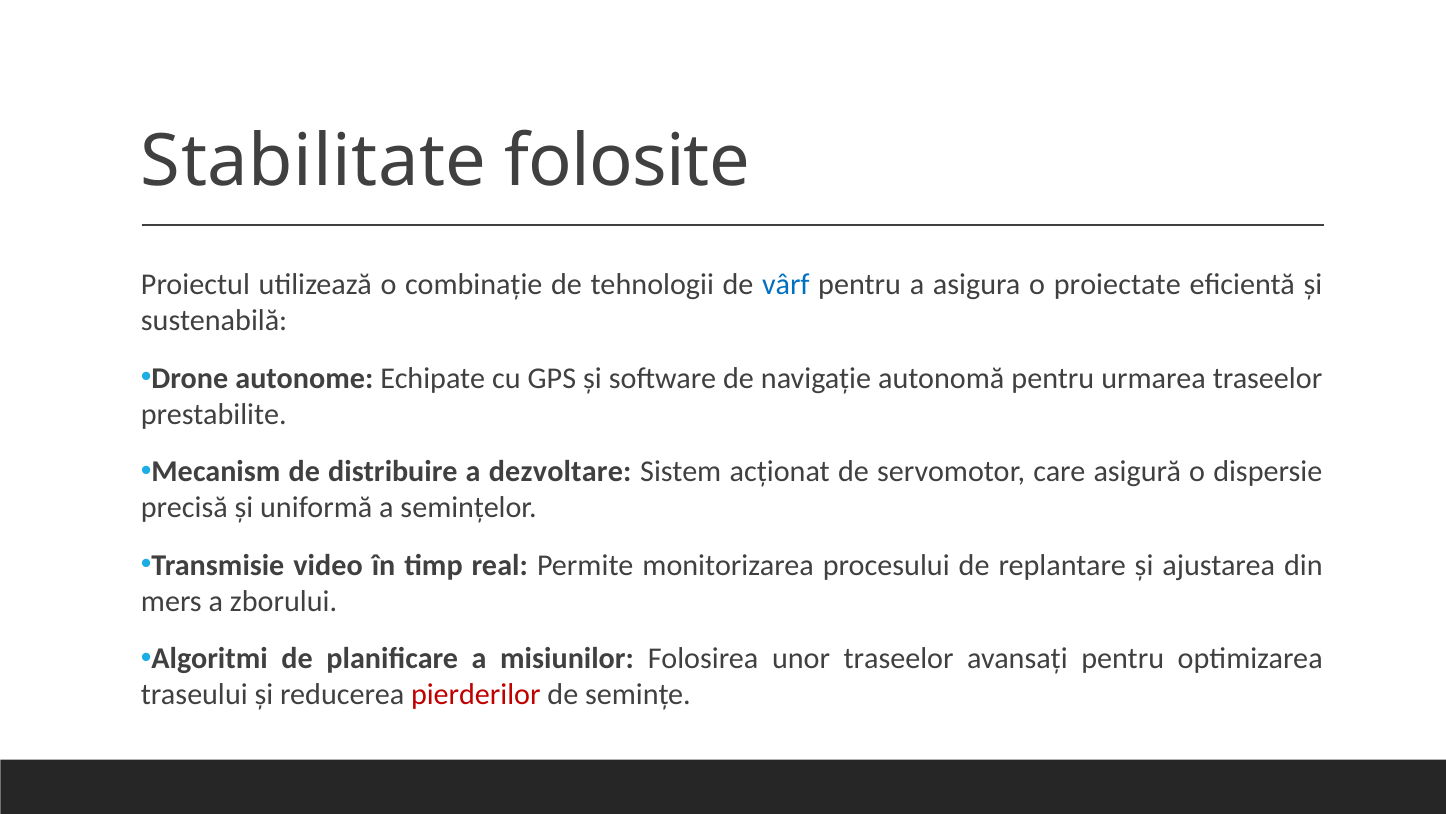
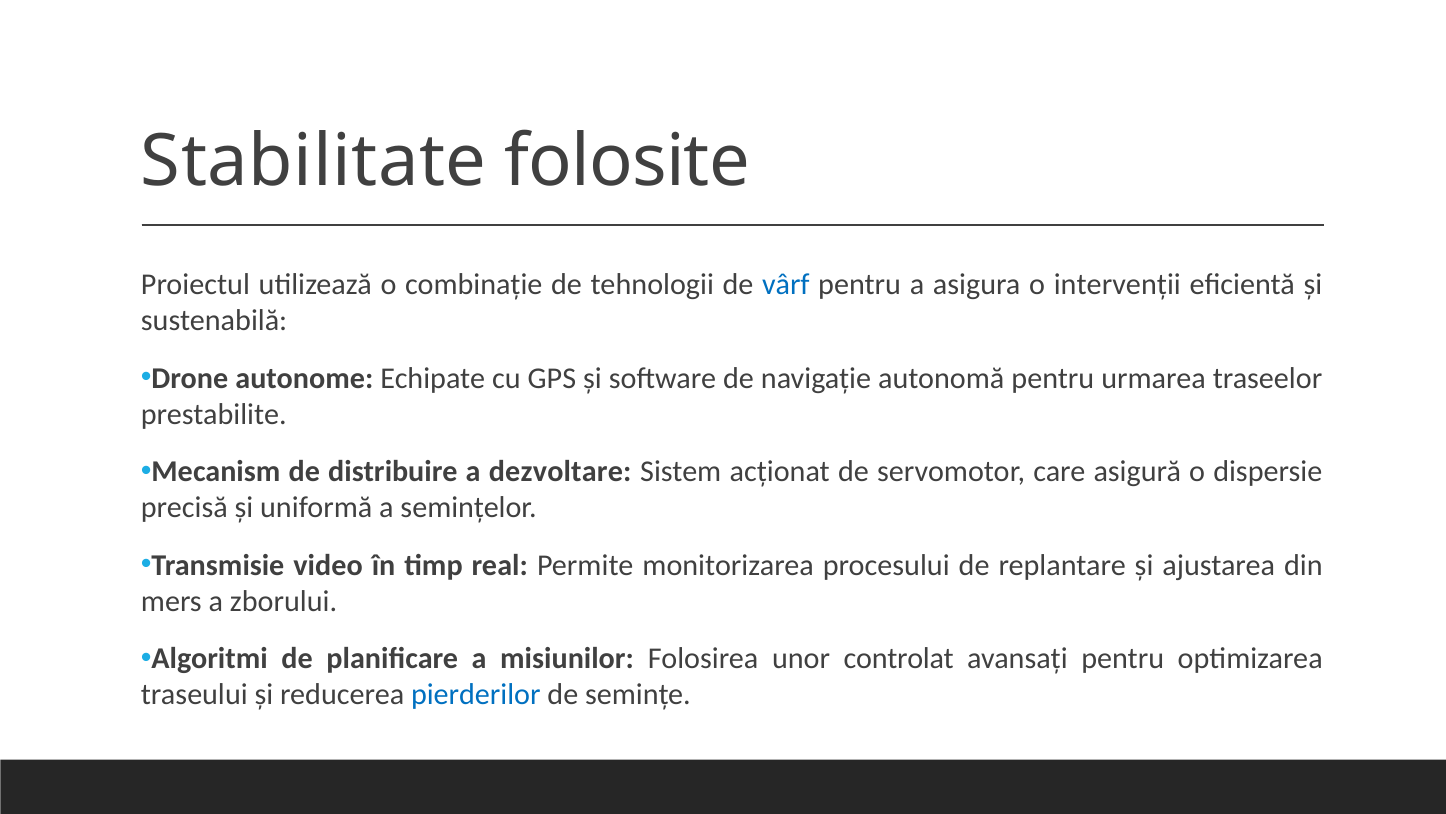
proiectate: proiectate -> intervenții (1117, 284)
unor traseelor: traseelor -> controlat (899, 658)
pierderilor colour: red -> blue (476, 694)
